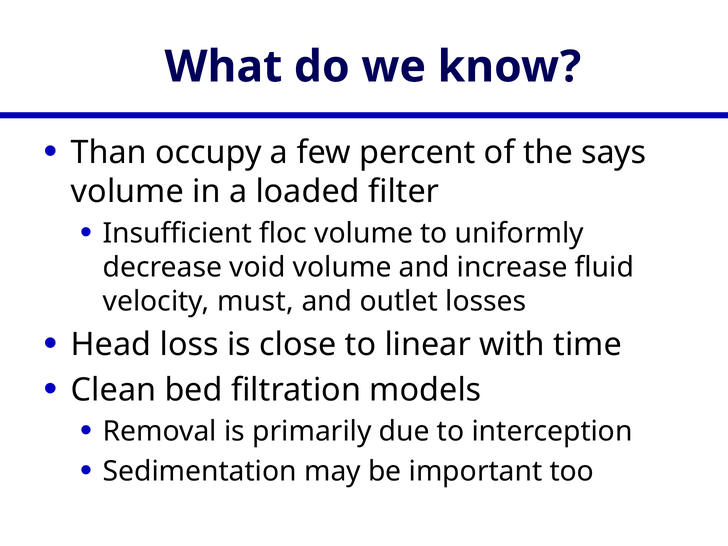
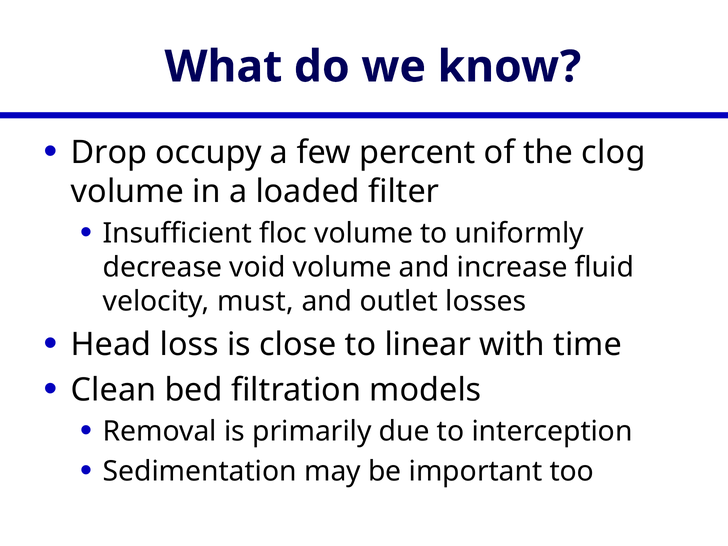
Than: Than -> Drop (109, 153)
says: says -> clog (614, 153)
